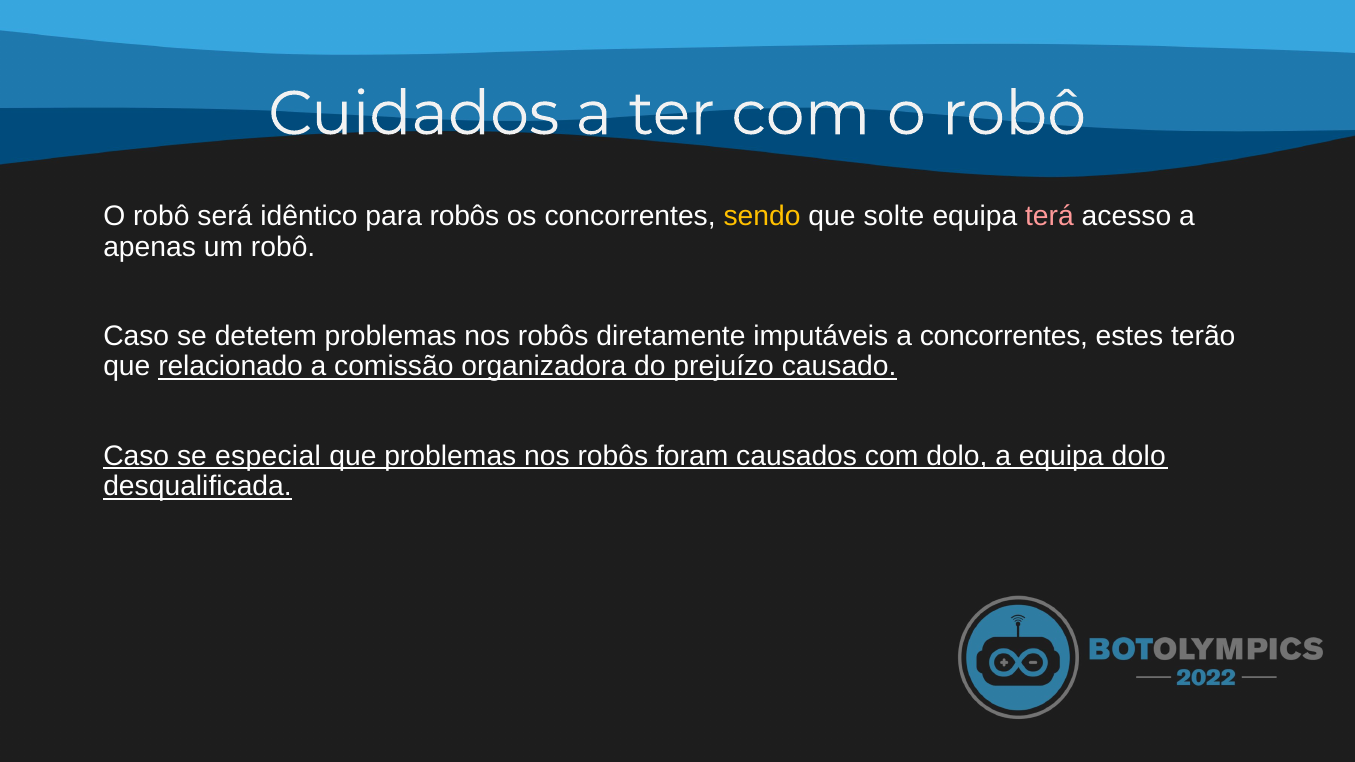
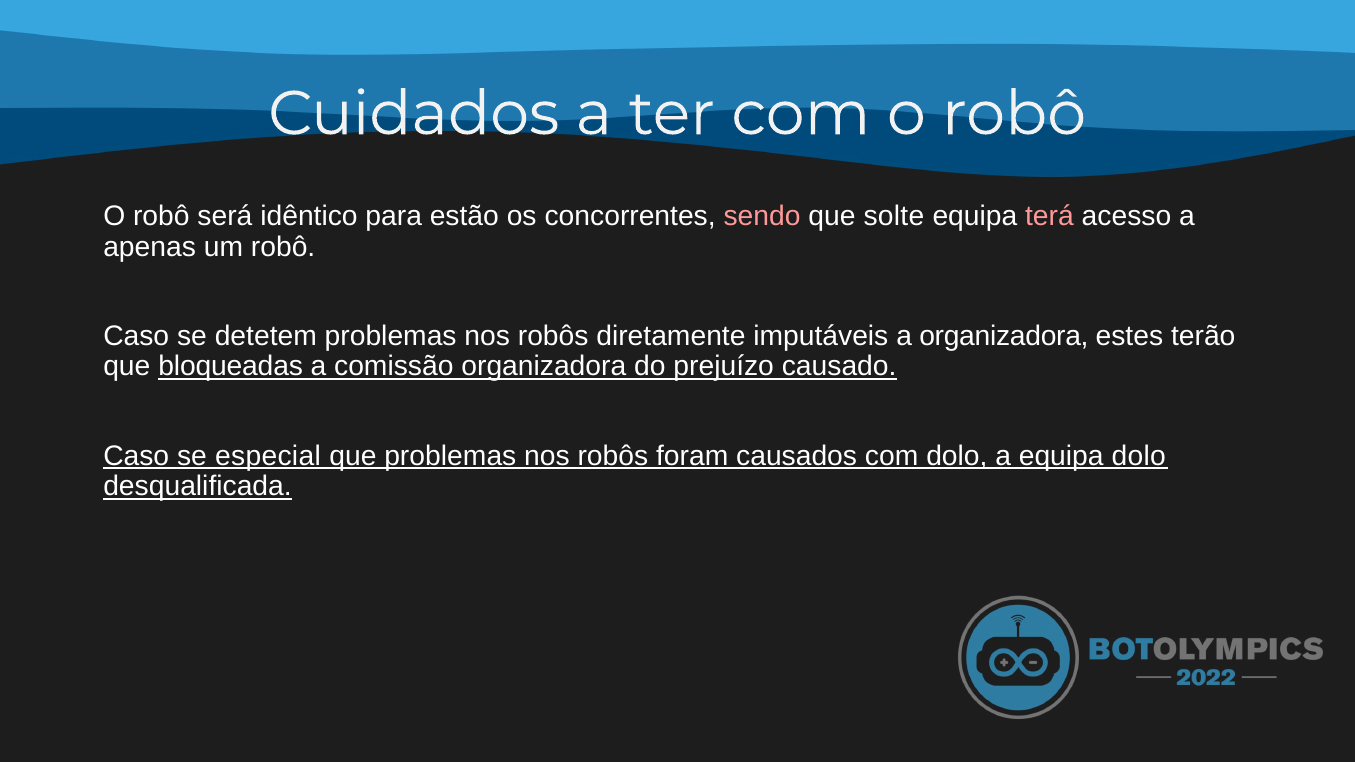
para robôs: robôs -> estão (464, 216)
sendo colour: yellow -> pink (762, 216)
a concorrentes: concorrentes -> organizadora (1004, 336)
relacionado: relacionado -> bloqueadas (231, 367)
